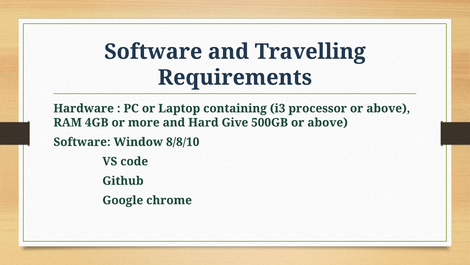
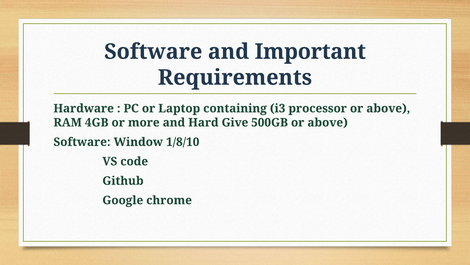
Travelling: Travelling -> Important (310, 52)
8/8/10: 8/8/10 -> 1/8/10 (183, 142)
